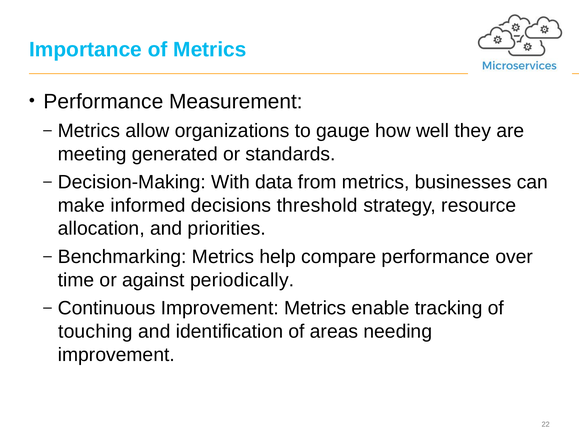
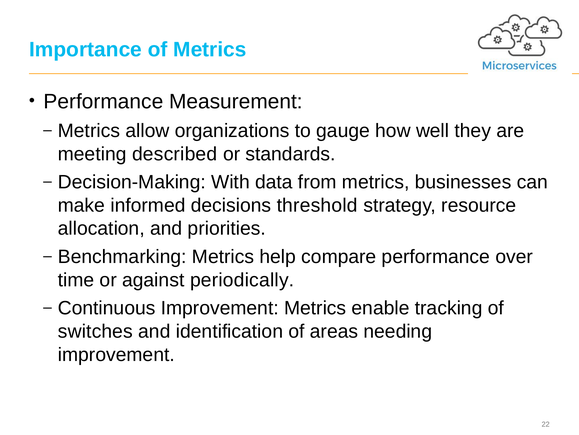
generated: generated -> described (175, 154)
touching: touching -> switches (95, 331)
